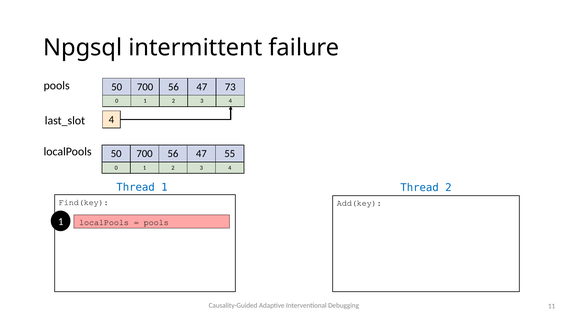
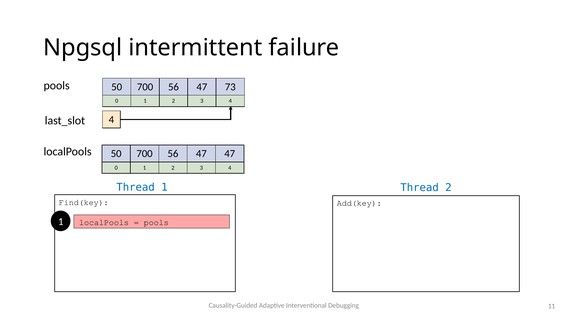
47 55: 55 -> 47 (230, 153)
